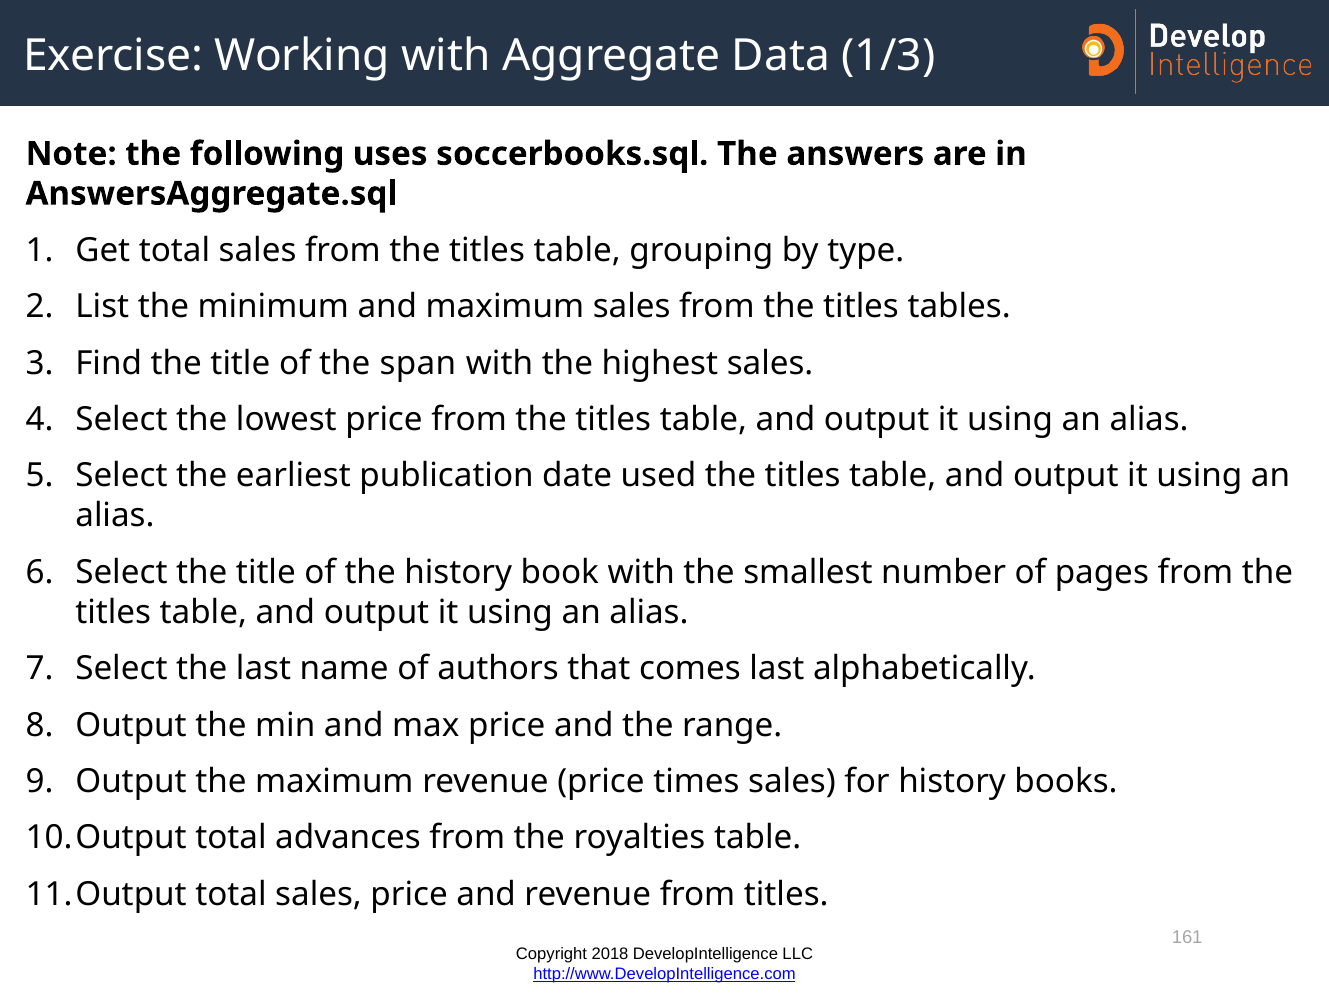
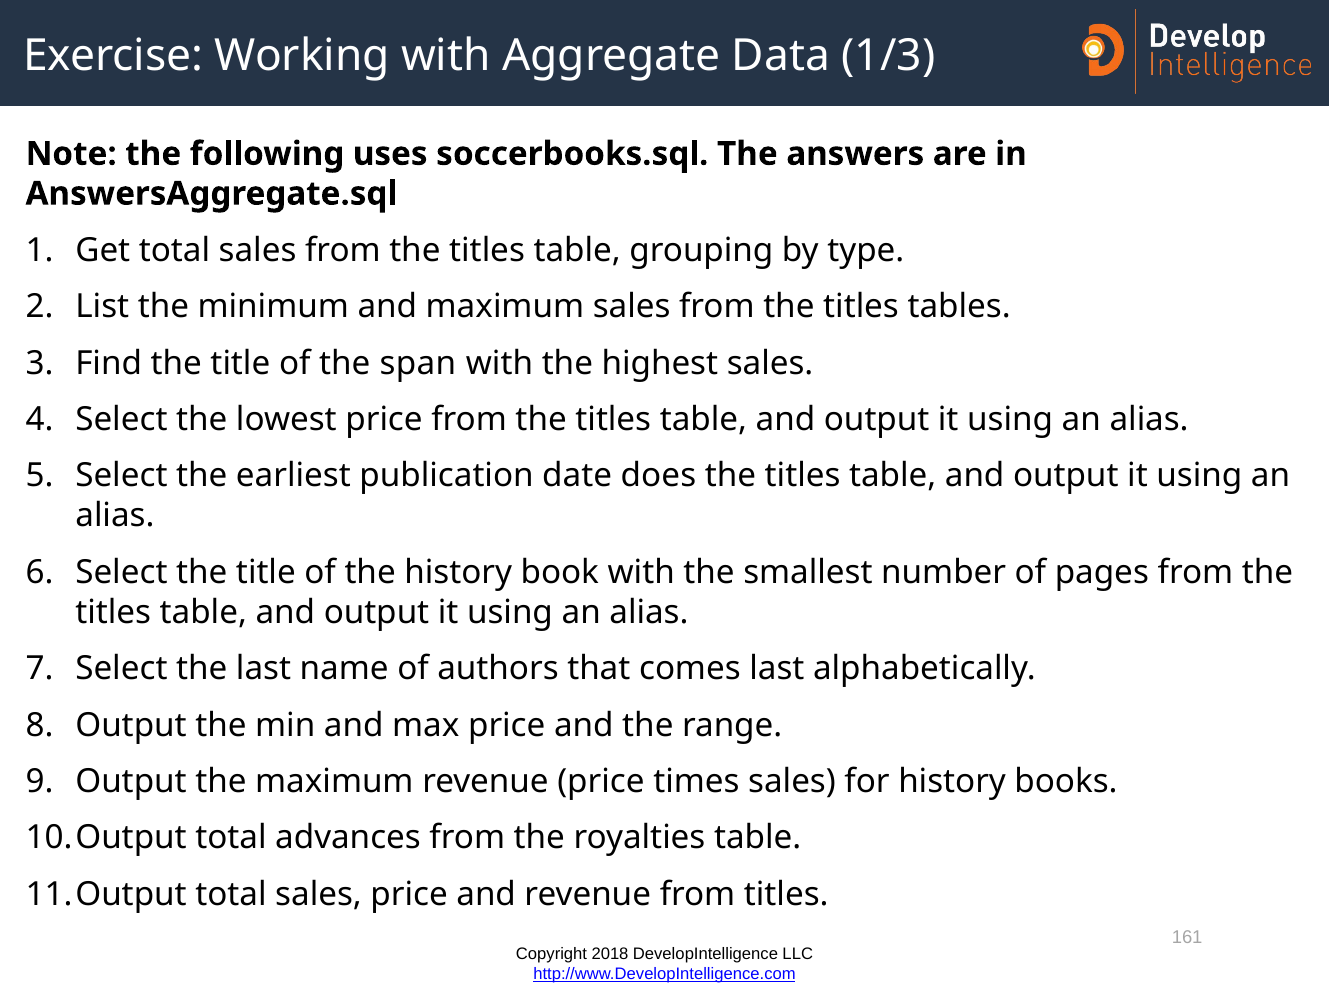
used: used -> does (658, 476)
